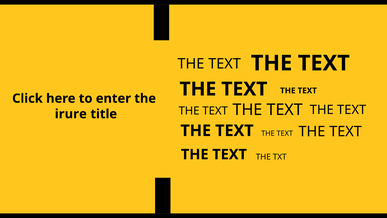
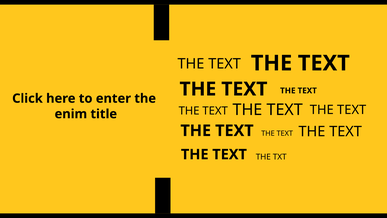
irure: irure -> enim (71, 114)
